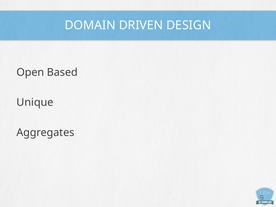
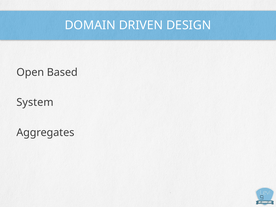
Unique: Unique -> System (35, 102)
